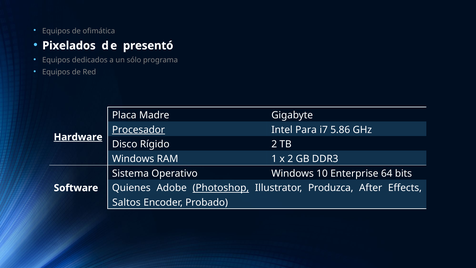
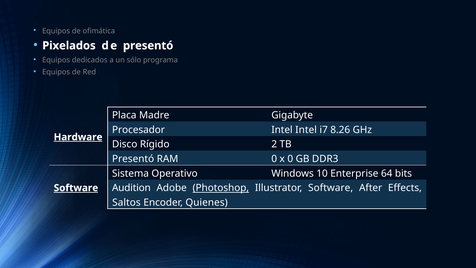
Procesador underline: present -> none (138, 130)
Intel Para: Para -> Intel (306, 130)
5.86: 5.86 -> 8.26 (340, 130)
Windows: Windows -> Presentó (133, 159)
RAM 1: 1 -> 0 (274, 159)
x 2: 2 -> 0 (290, 159)
Quienes: Quienes -> Audition (131, 188)
Illustrator Produzca: Produzca -> Software (331, 188)
Software underline: none -> present (76, 188)
Probado: Probado -> Quienes (207, 202)
